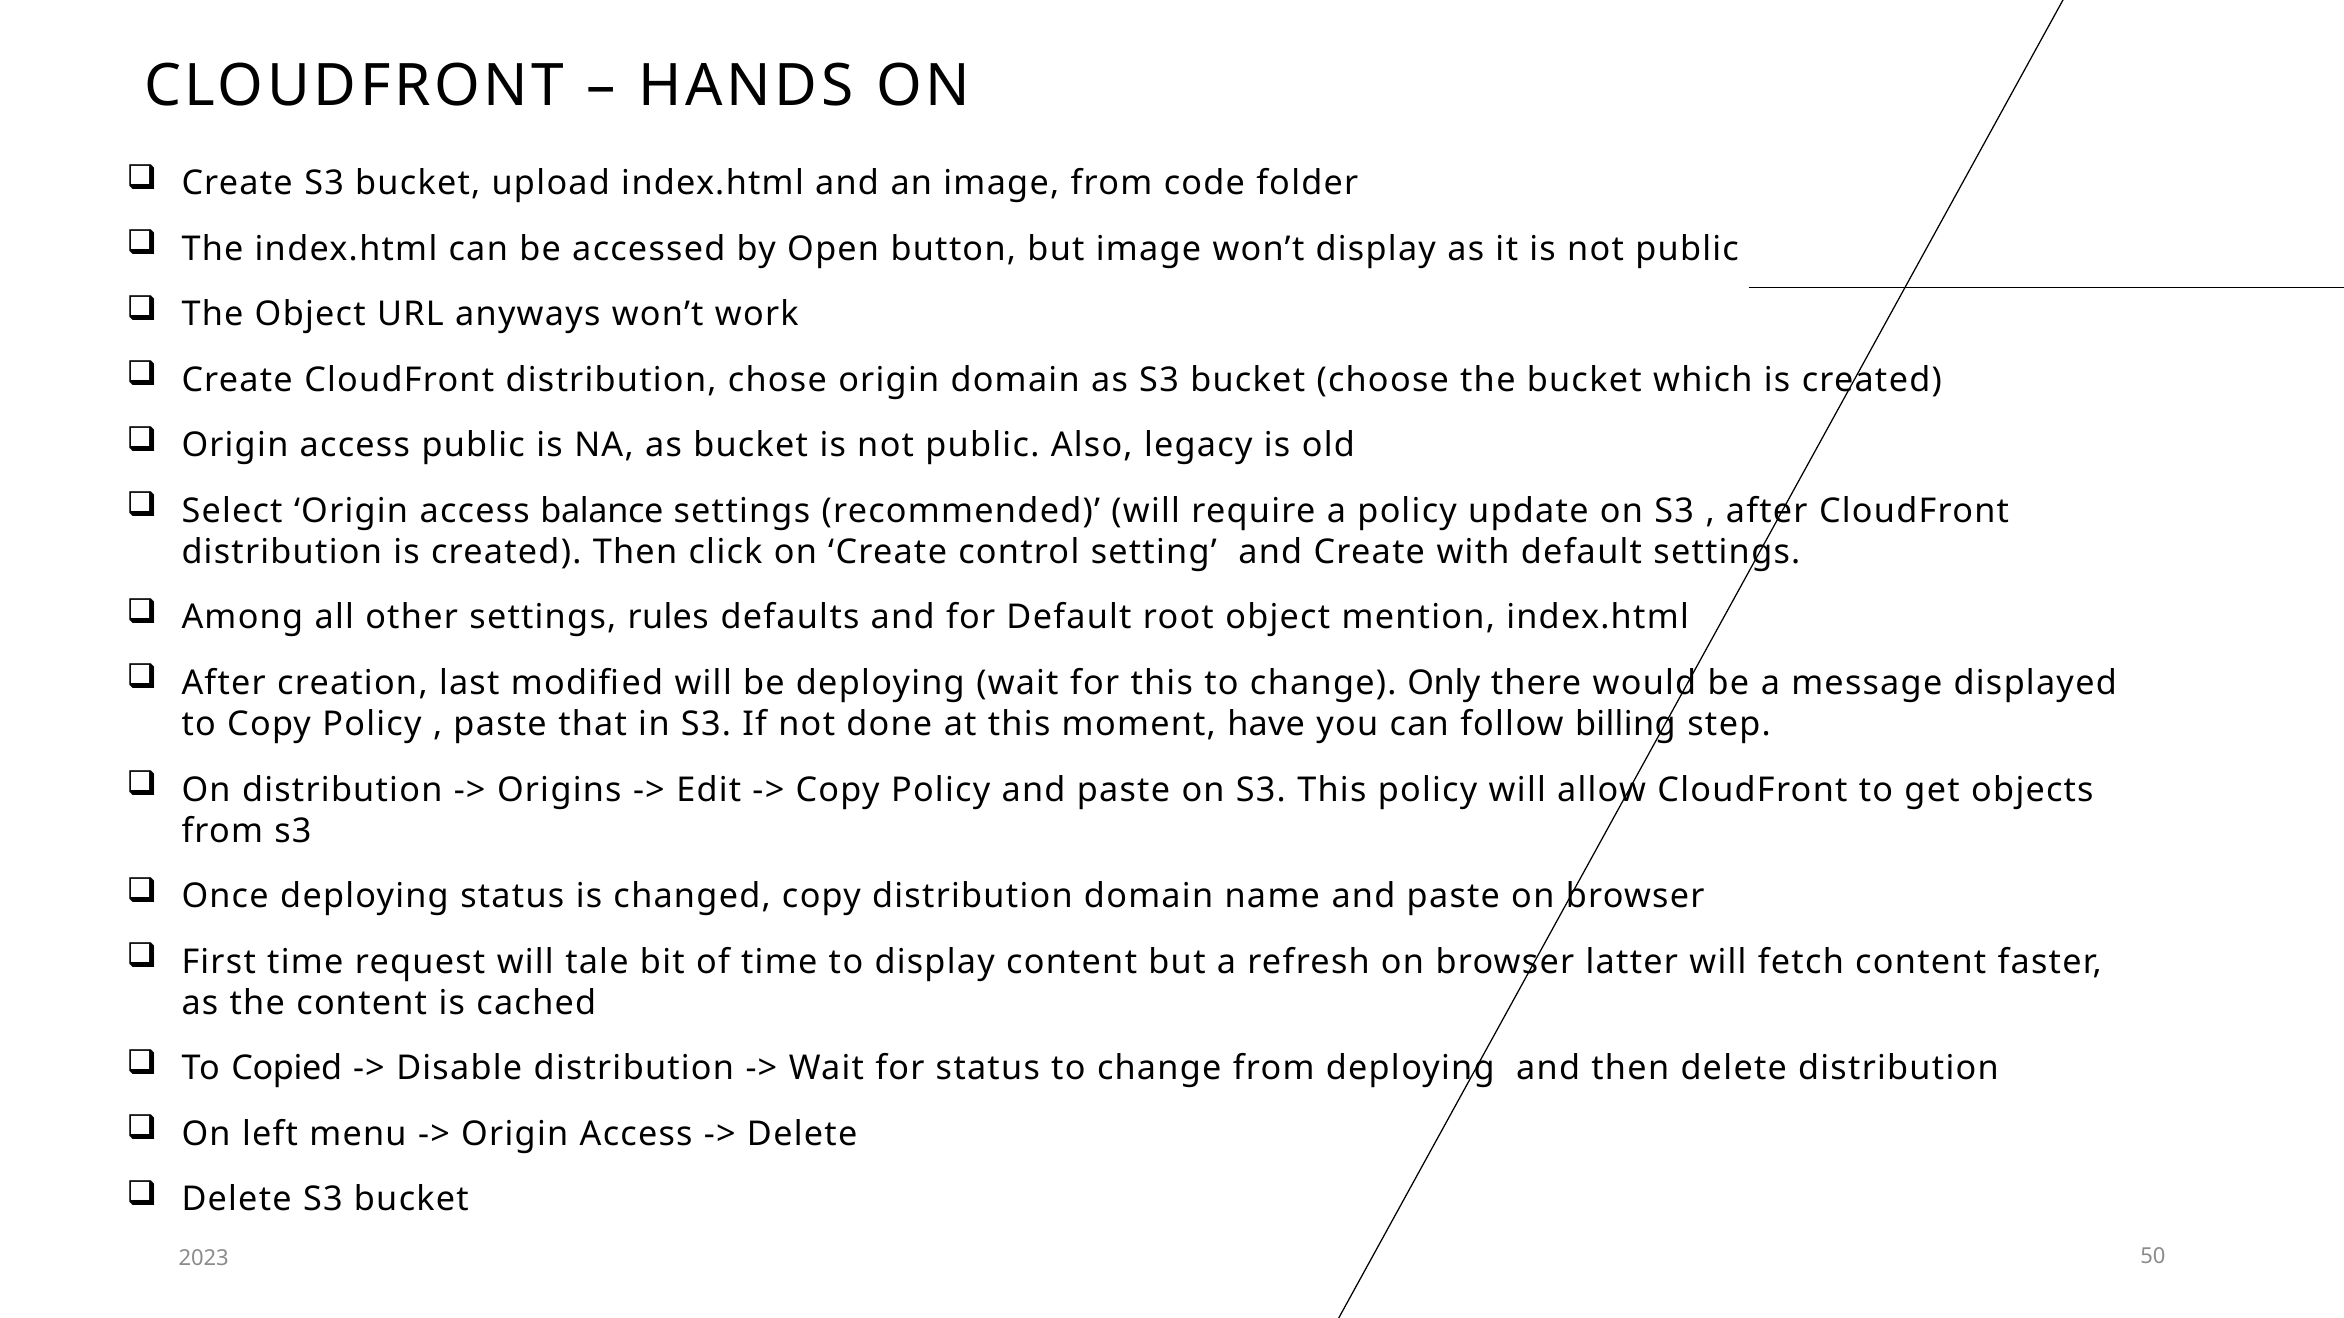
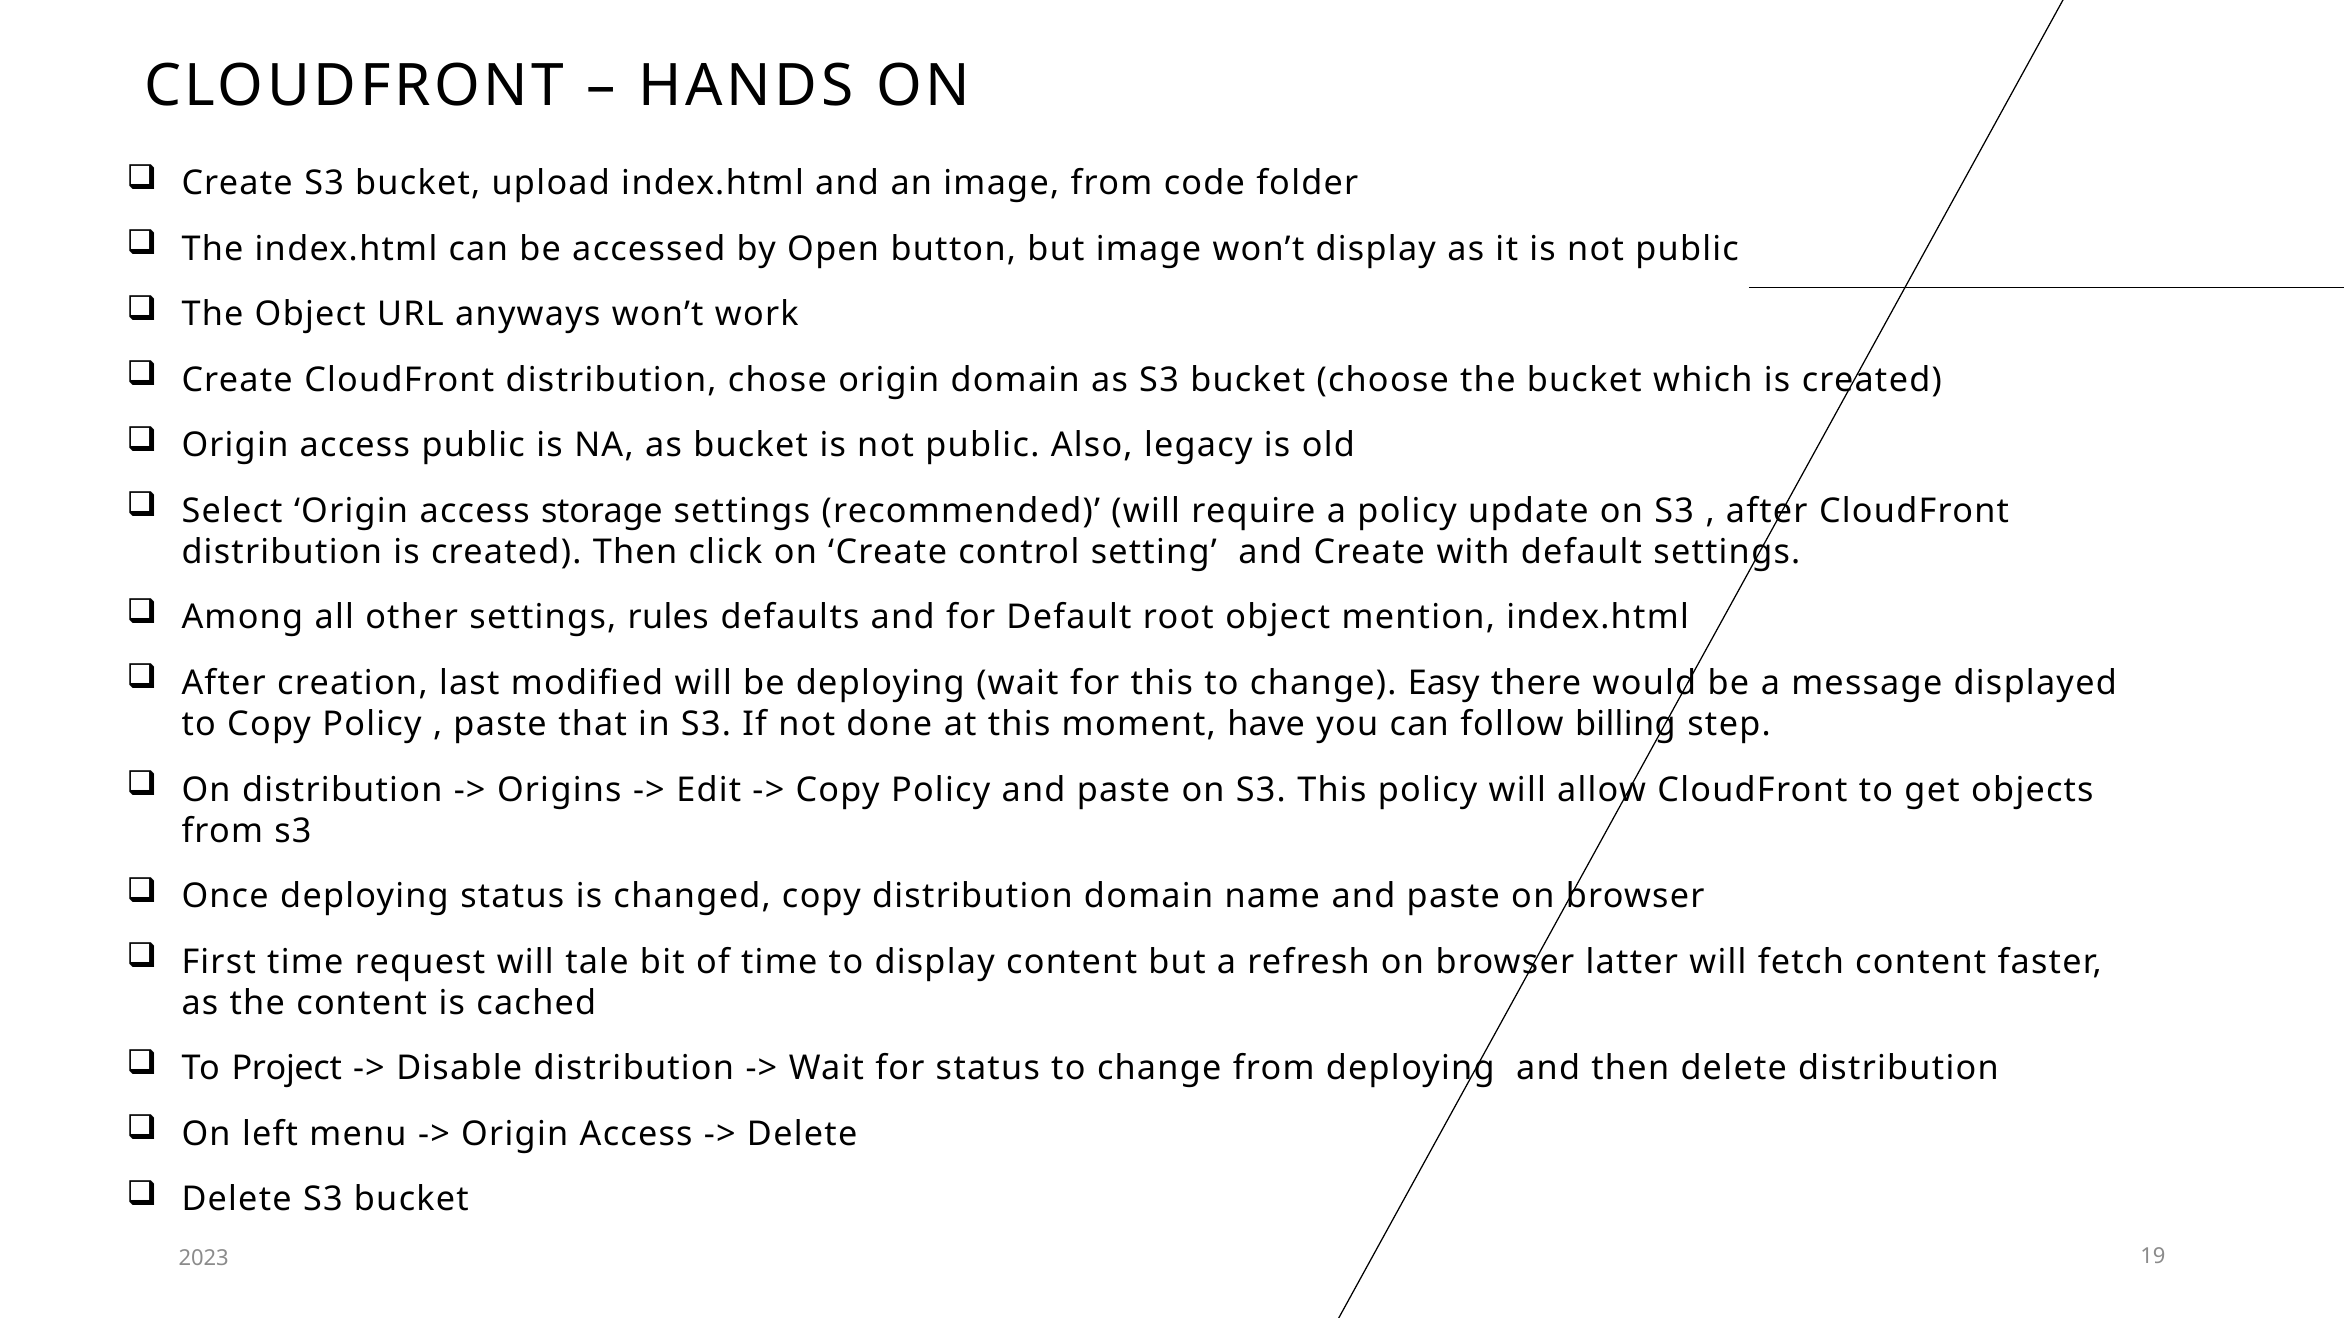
balance: balance -> storage (602, 511)
Only: Only -> Easy (1444, 683)
Copied: Copied -> Project (287, 1069)
50: 50 -> 19 (2153, 1257)
